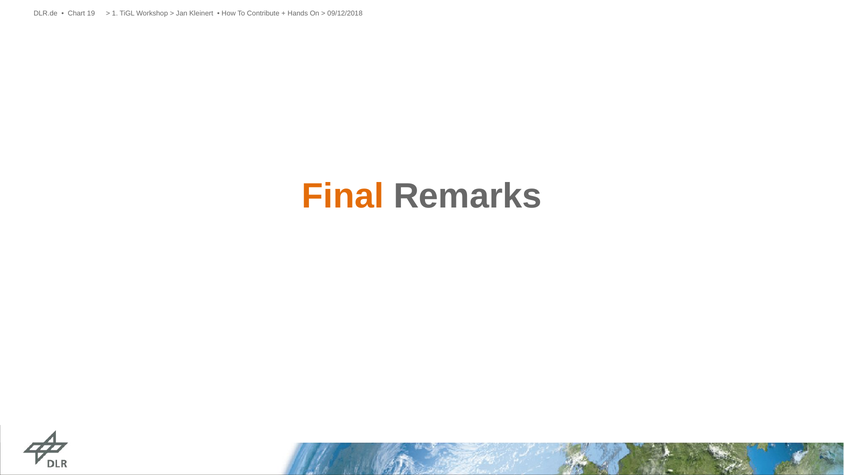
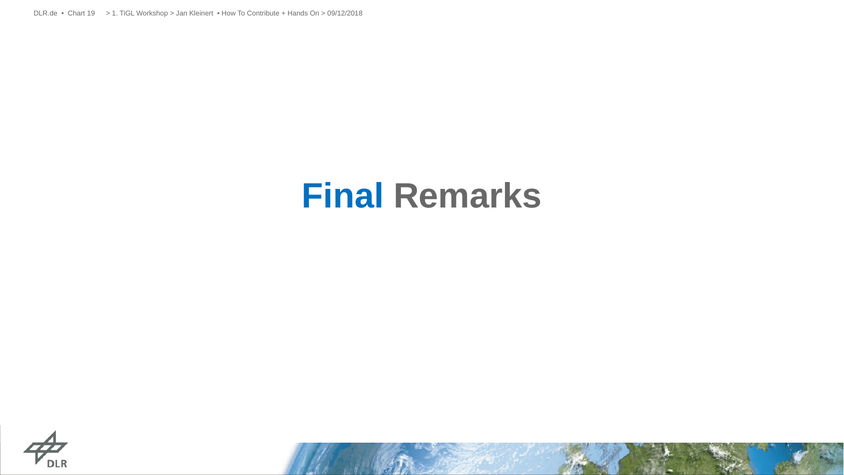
Final colour: orange -> blue (343, 196)
